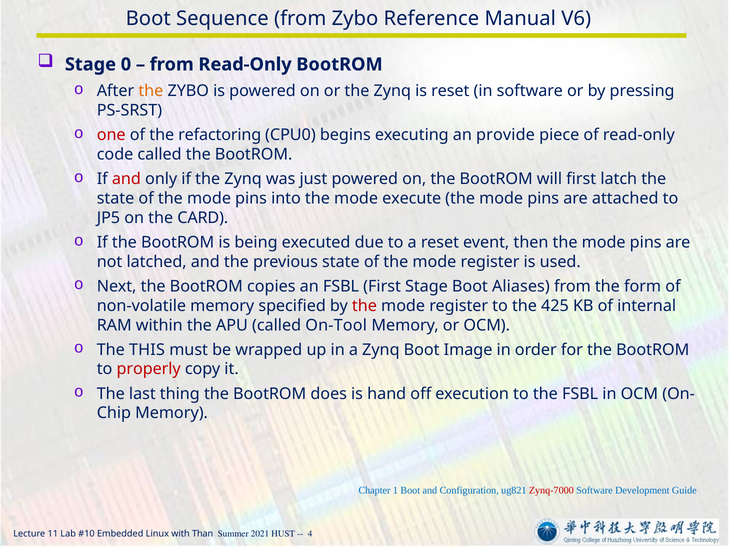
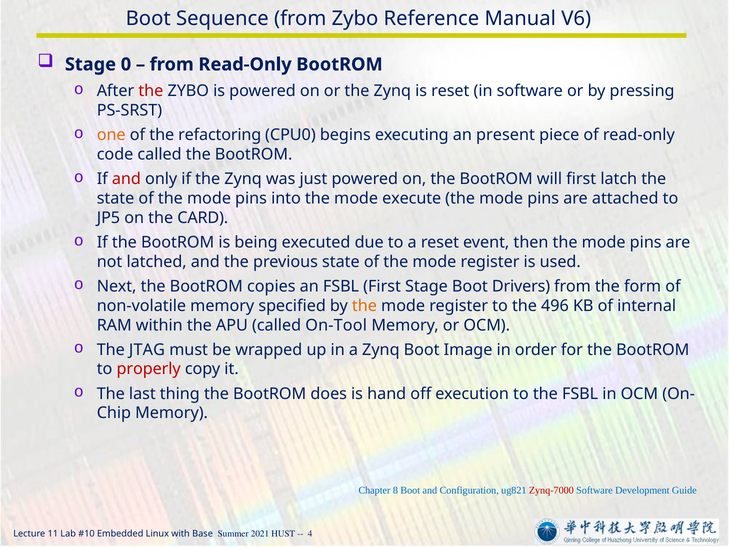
the colour: orange -> red (151, 91)
one colour: red -> orange (111, 135)
provide: provide -> present (506, 135)
Aliases: Aliases -> Drivers (521, 286)
the colour: red -> orange (364, 306)
425: 425 -> 496 (555, 306)
THIS: THIS -> JTAG (147, 350)
1: 1 -> 8 (395, 490)
Than: Than -> Base (203, 533)
